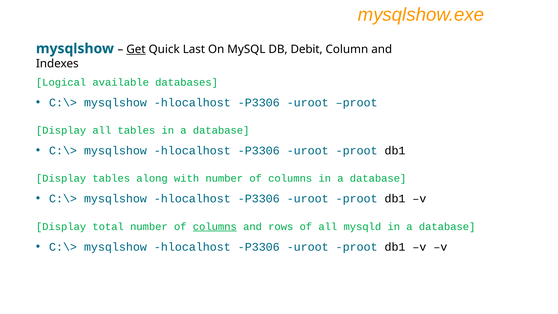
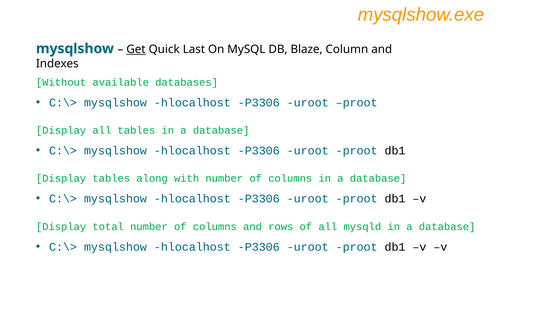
Debit: Debit -> Blaze (307, 49)
Logical: Logical -> Without (61, 82)
columns underline: present -> none (215, 227)
